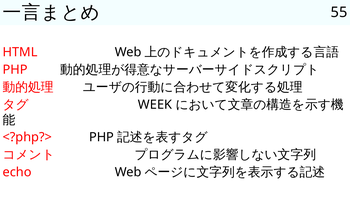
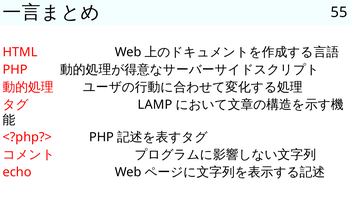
WEEK: WEEK -> LAMP (155, 105)
